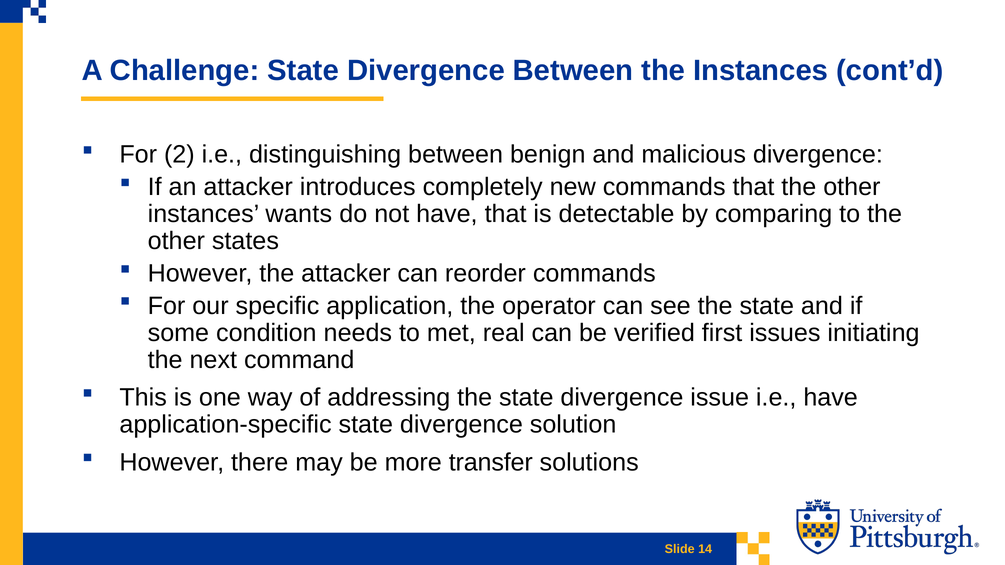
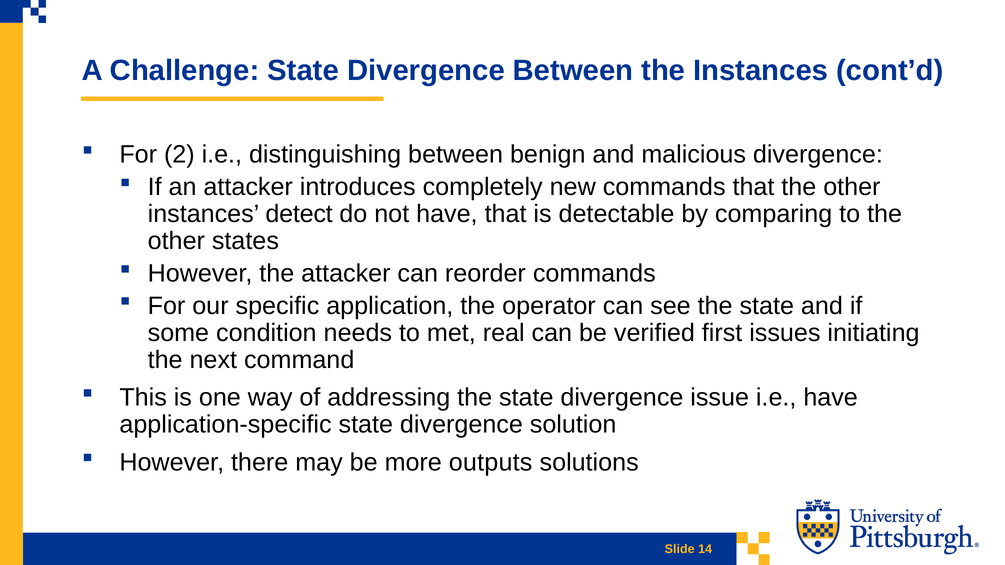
wants: wants -> detect (299, 214)
transfer: transfer -> outputs (491, 463)
